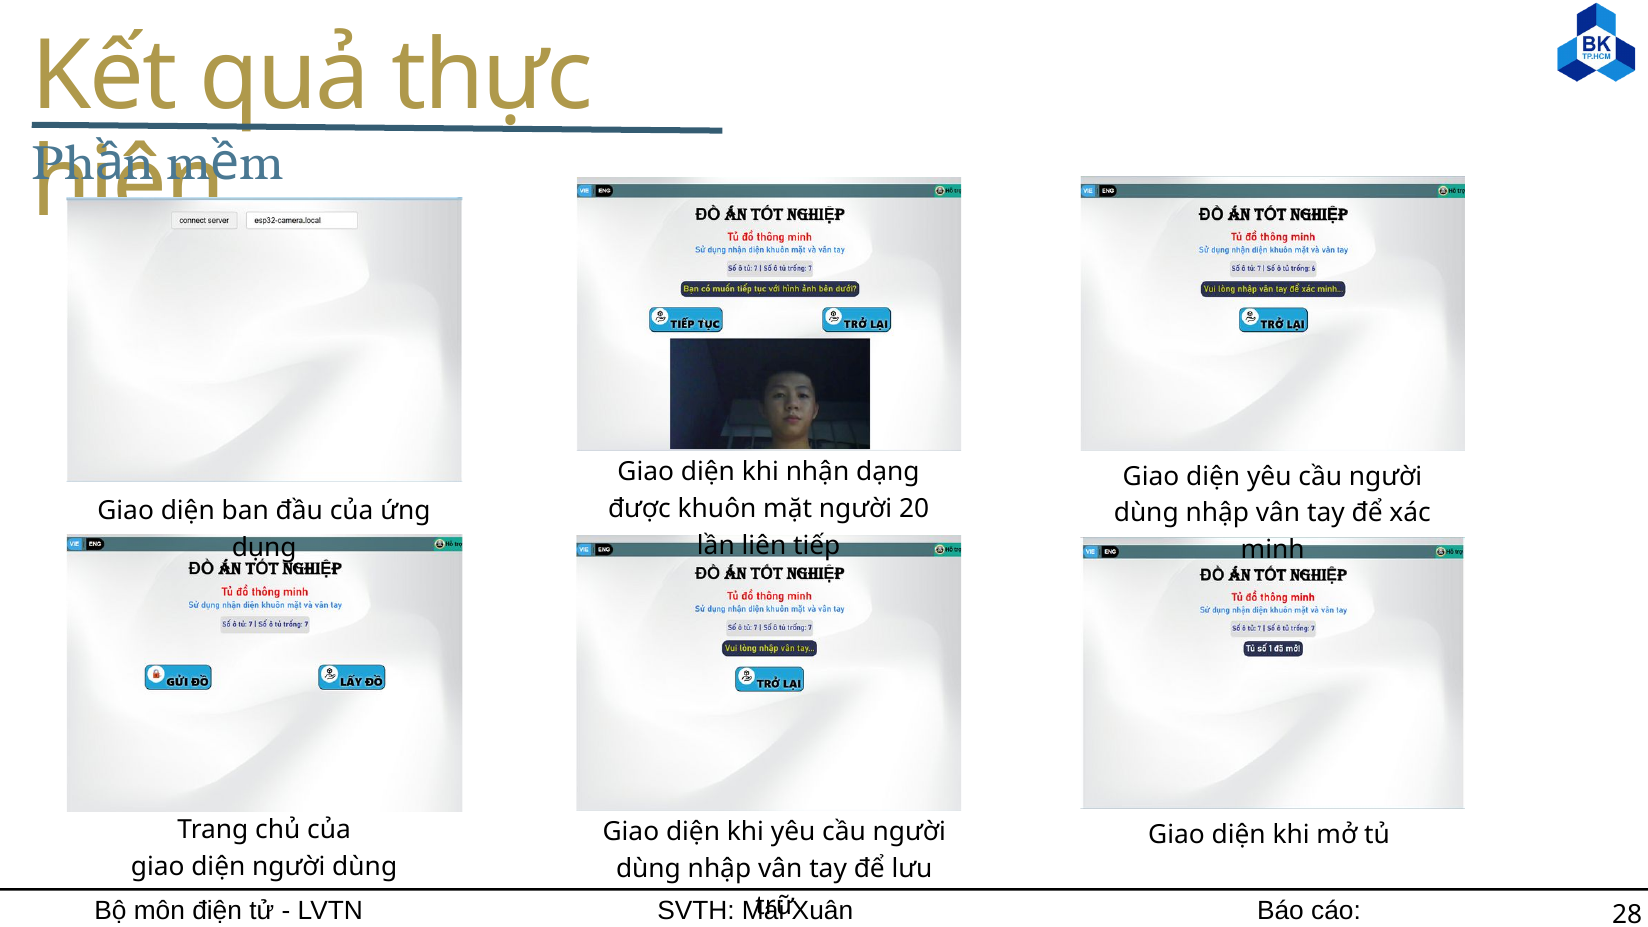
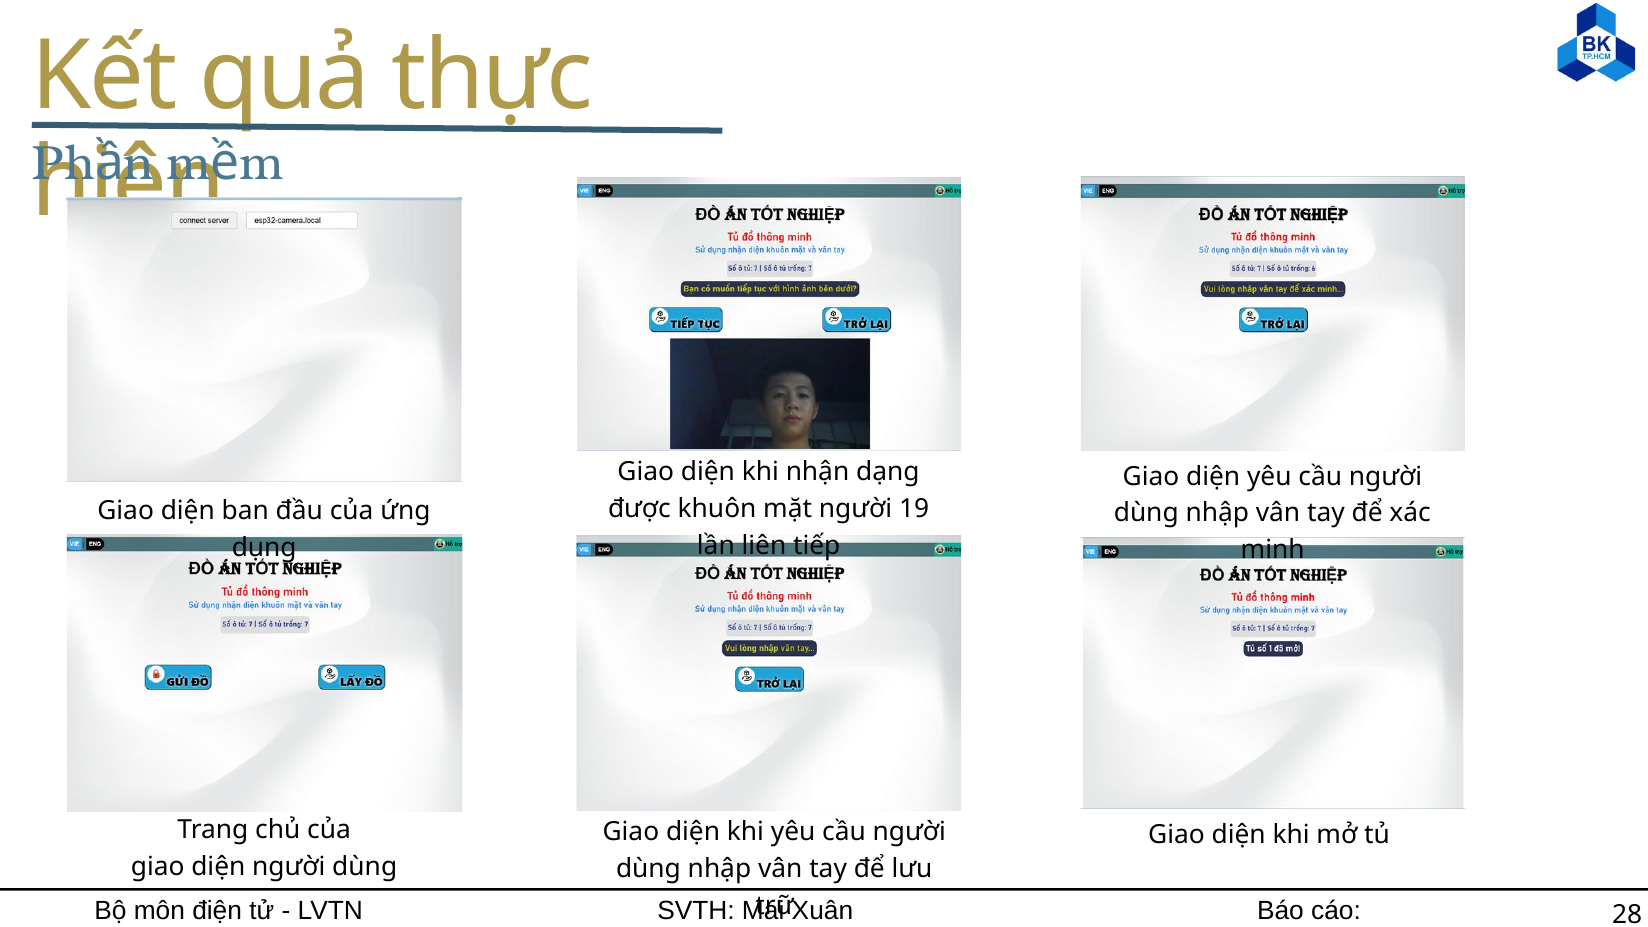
20: 20 -> 19 (914, 509)
